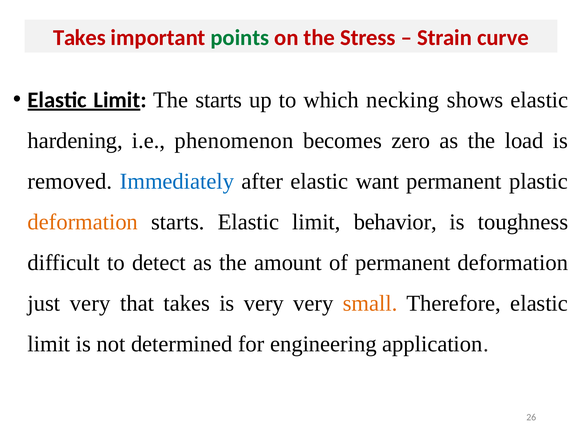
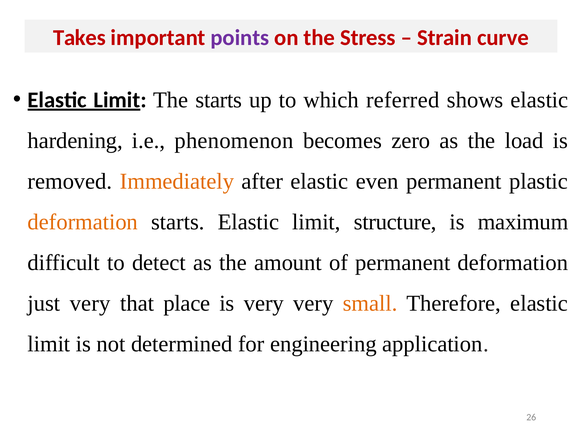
points colour: green -> purple (240, 38)
necking: necking -> referred (403, 100)
Immediately colour: blue -> orange (177, 181)
want: want -> even (377, 181)
behavior: behavior -> structure (395, 222)
toughness: toughness -> maximum (523, 222)
that takes: takes -> place (187, 303)
